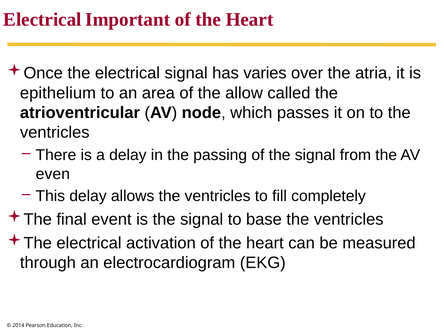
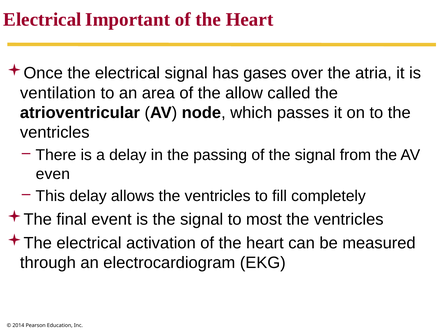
varies: varies -> gases (265, 73)
epithelium: epithelium -> ventilation (58, 93)
base: base -> most (264, 219)
